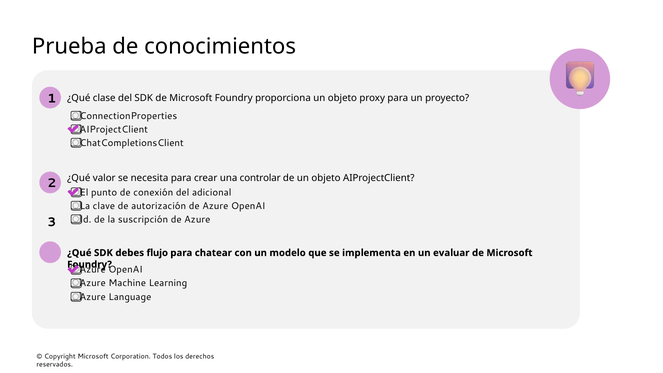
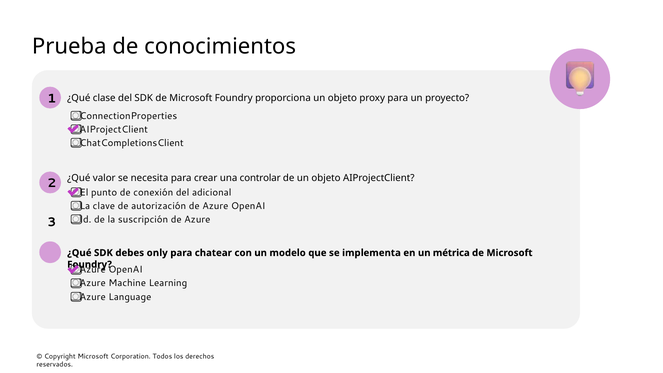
flujo: flujo -> only (157, 253)
evaluar: evaluar -> métrica (451, 253)
